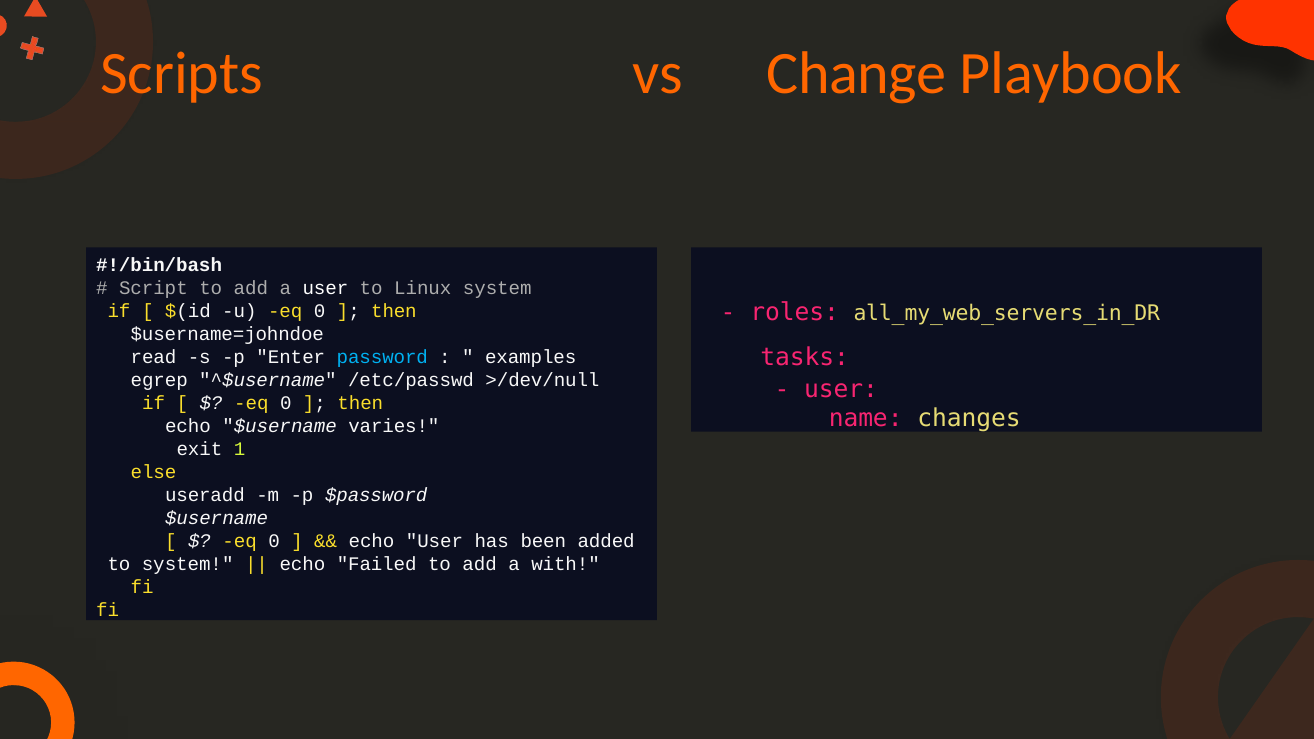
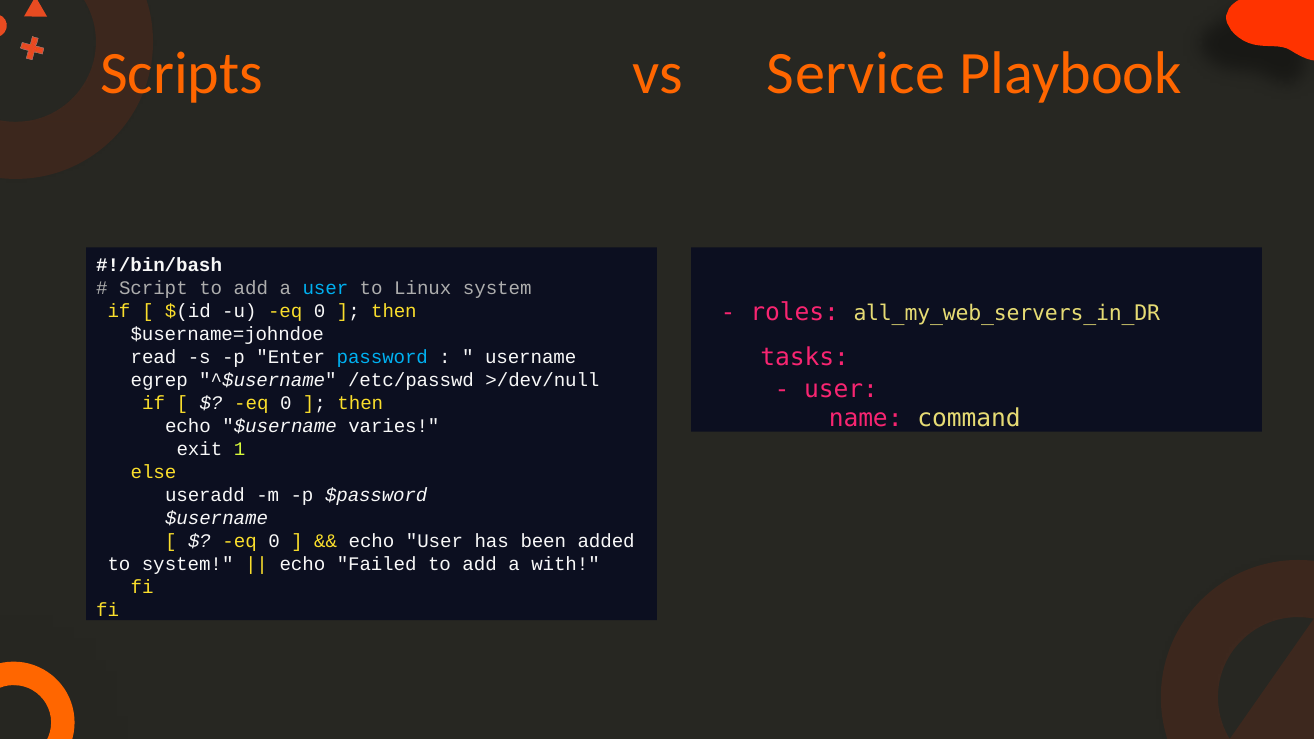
Change: Change -> Service (856, 73)
user colour: white -> light blue (325, 288)
examples: examples -> username (531, 357)
changes: changes -> command (969, 419)
